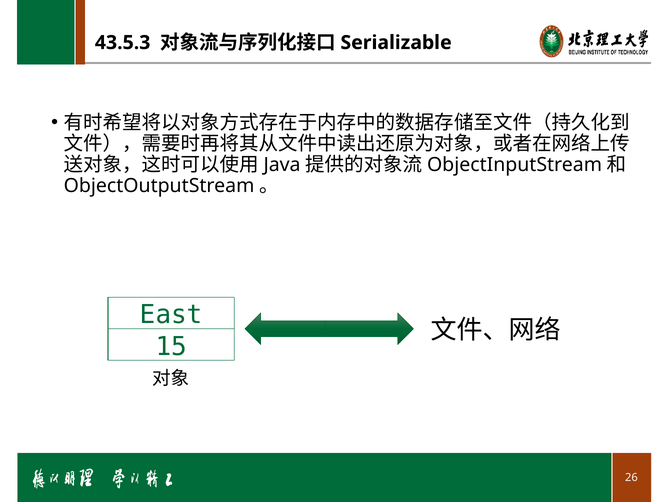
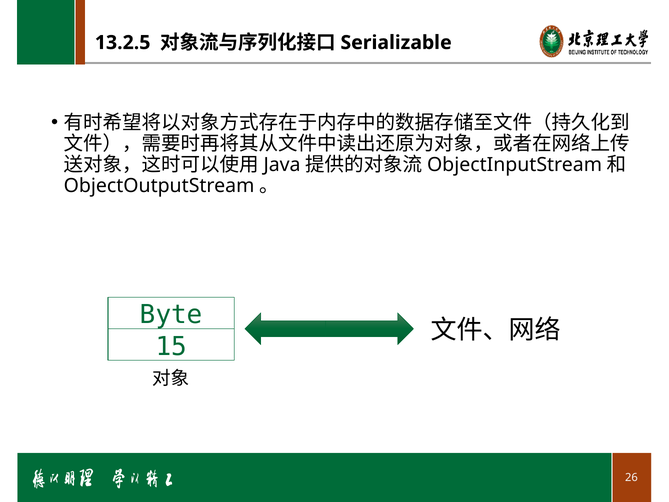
43.5.3: 43.5.3 -> 13.2.5 (123, 43)
East: East -> Byte (171, 315)
